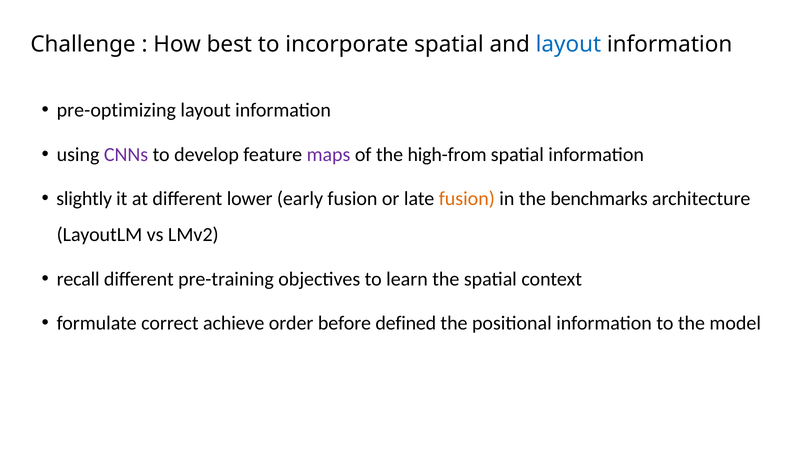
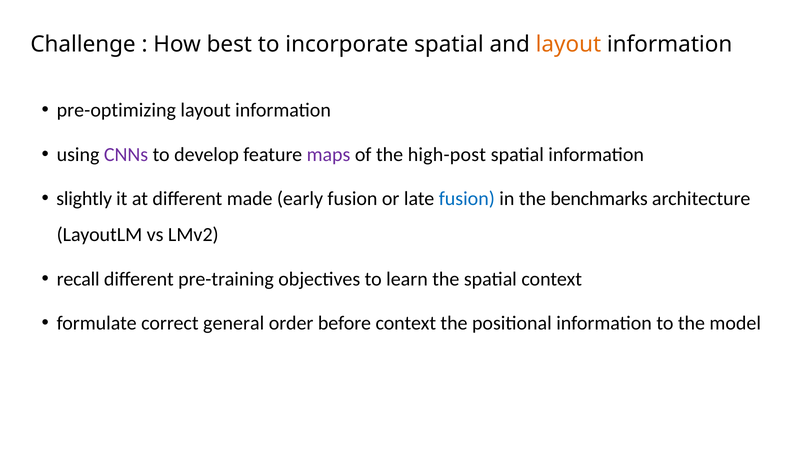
layout colour: blue -> orange (568, 44)
high-from: high-from -> high-post (447, 155)
lower: lower -> made (250, 199)
fusion colour: orange -> blue (467, 199)
achieve: achieve -> general (234, 324)
before defined: defined -> context (406, 324)
